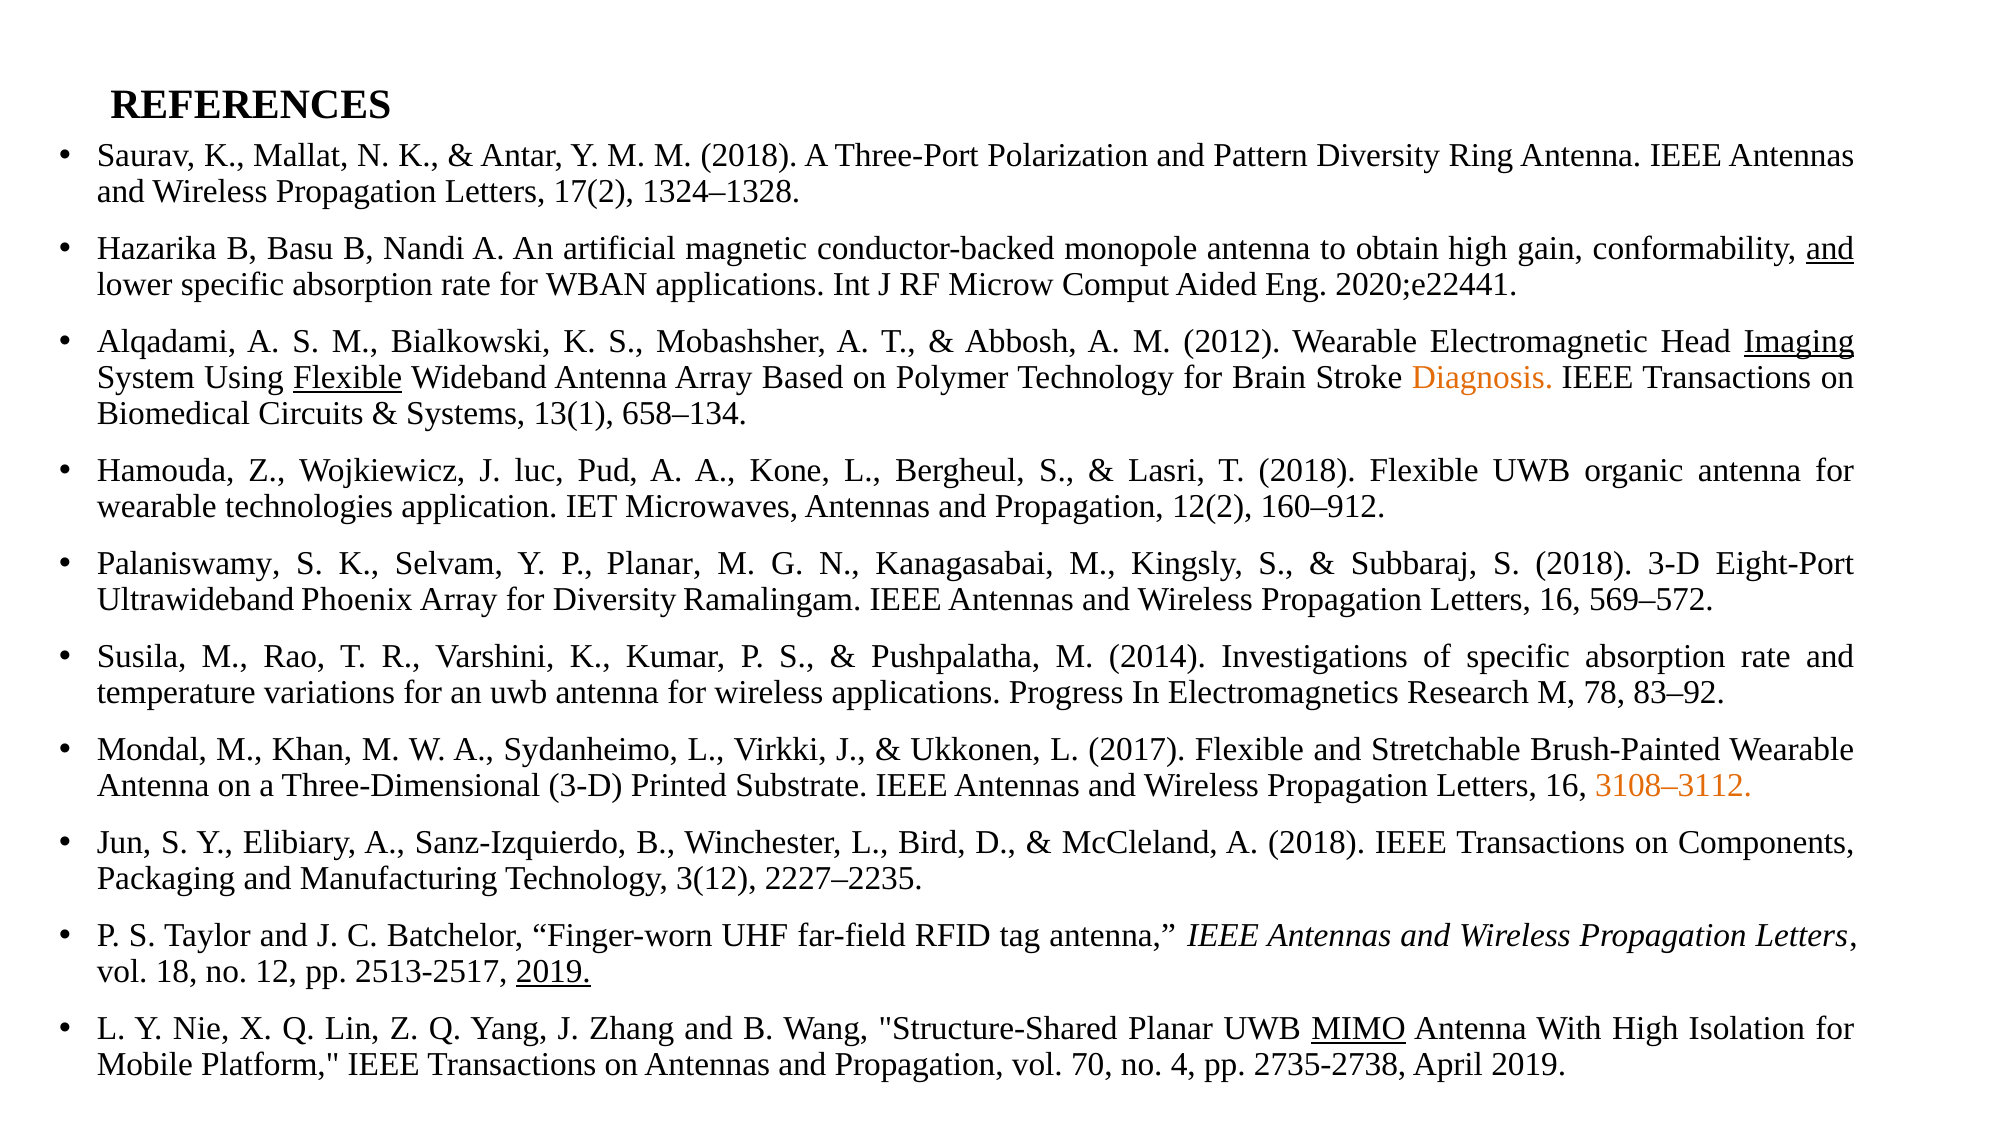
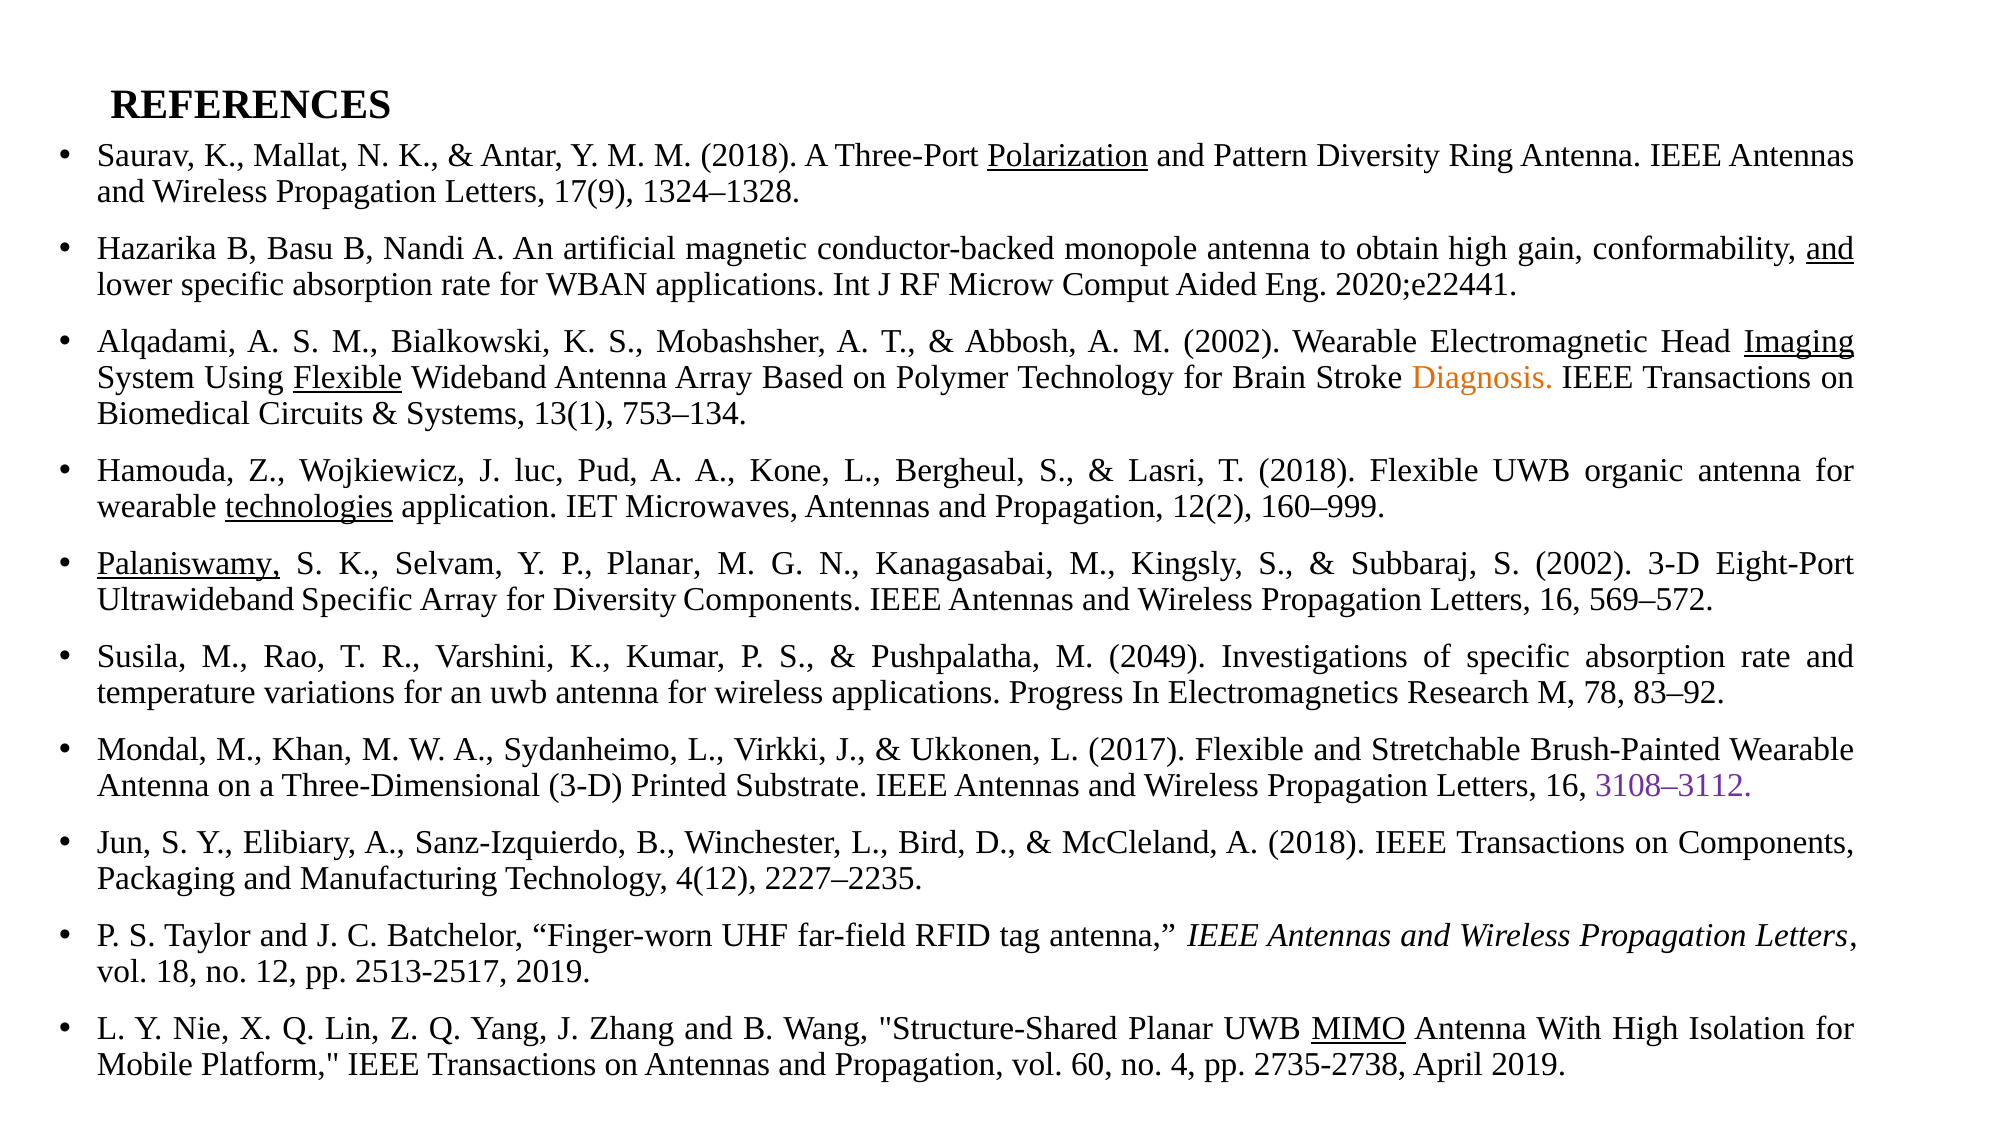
Polarization underline: none -> present (1068, 156)
17(2: 17(2 -> 17(9 (594, 192)
M 2012: 2012 -> 2002 (1232, 342)
658–134: 658–134 -> 753–134 (685, 414)
technologies underline: none -> present (309, 507)
160–912: 160–912 -> 160–999 (1323, 507)
Palaniswamy underline: none -> present (189, 564)
S 2018: 2018 -> 2002 (1584, 564)
Ultrawideband Phoenix: Phoenix -> Specific (357, 600)
Diversity Ramalingam: Ramalingam -> Components (772, 600)
2014: 2014 -> 2049 (1157, 657)
3108–3112 colour: orange -> purple (1674, 786)
3(12: 3(12 -> 4(12 (716, 879)
2019 underline: present -> none (553, 972)
70: 70 -> 60 (1092, 1065)
